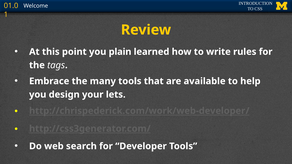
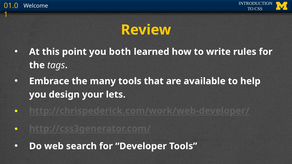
plain: plain -> both (120, 52)
